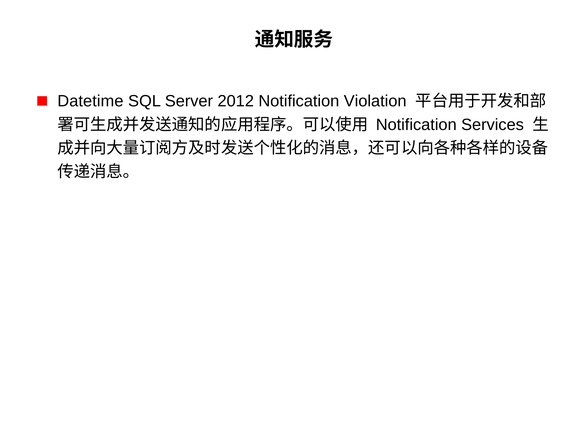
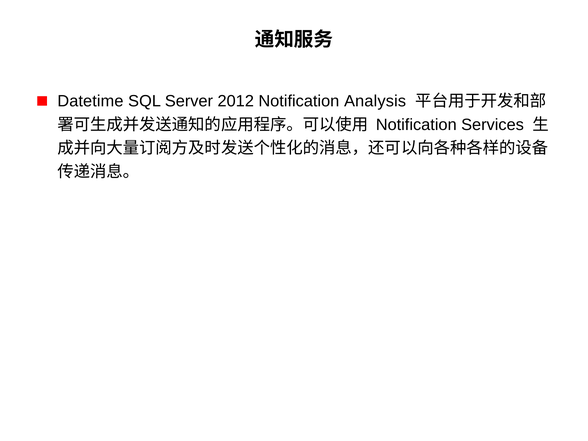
Violation: Violation -> Analysis (375, 101)
